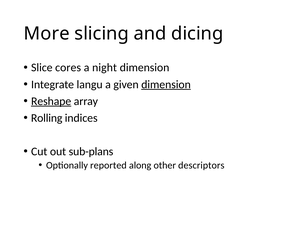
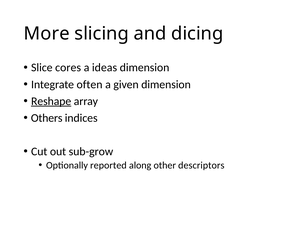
night: night -> ideas (105, 68)
langu: langu -> often (90, 84)
dimension underline: present -> none (166, 84)
Rolling: Rolling -> Others (47, 118)
sub-plans: sub-plans -> sub-grow (91, 151)
